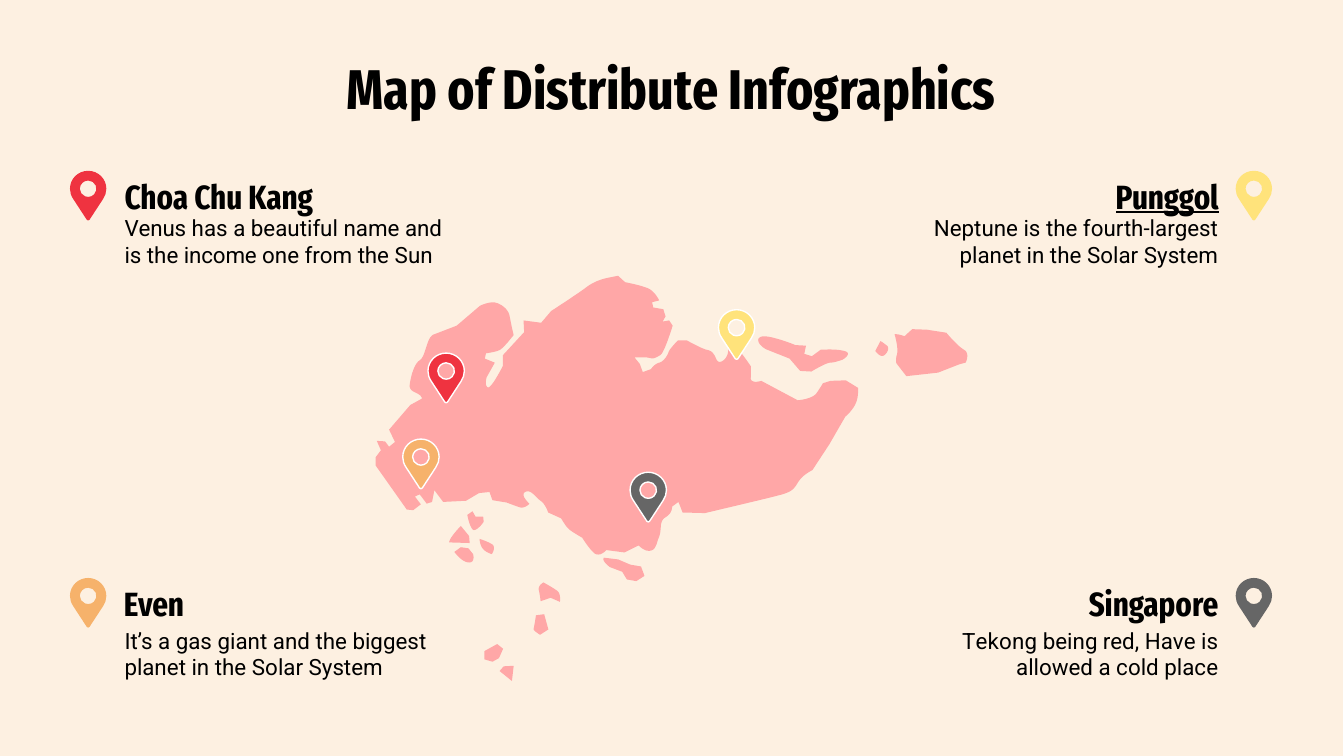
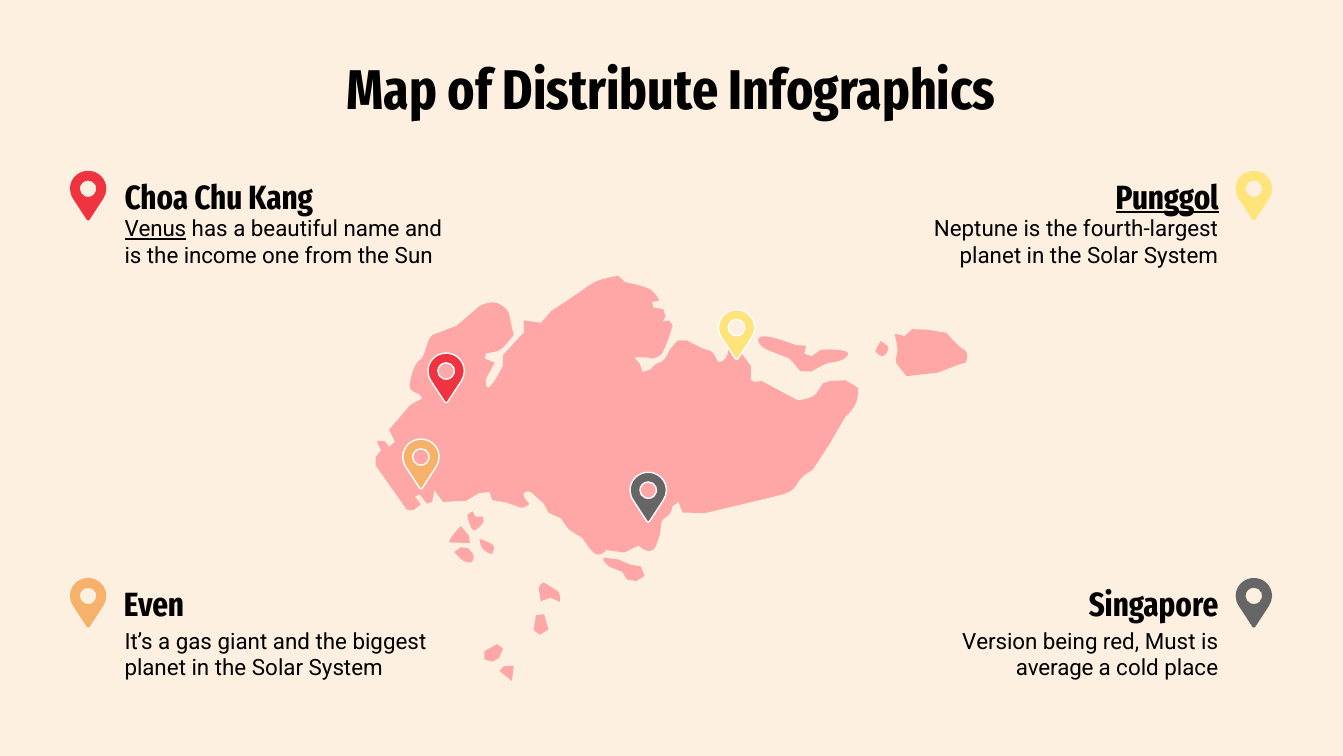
Venus underline: none -> present (155, 229)
Tekong: Tekong -> Version (1000, 641)
Have: Have -> Must (1170, 641)
allowed: allowed -> average (1055, 668)
